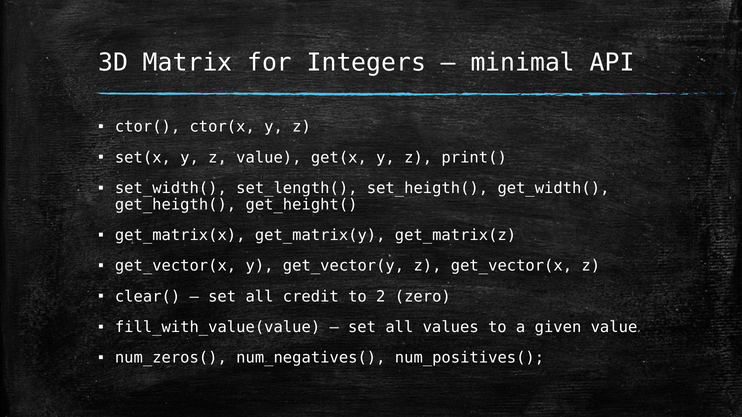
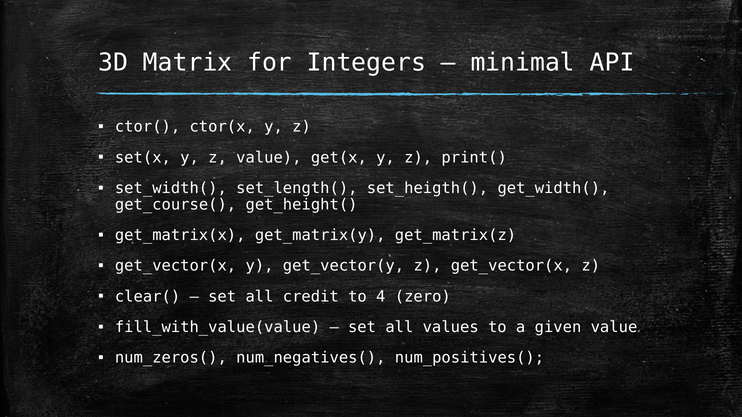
get_heigth(: get_heigth( -> get_course( (176, 205)
2: 2 -> 4 (381, 297)
